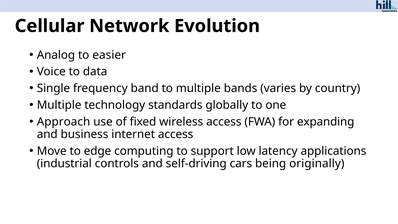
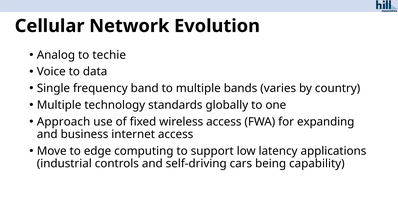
easier: easier -> techie (109, 55)
originally: originally -> capability (317, 163)
